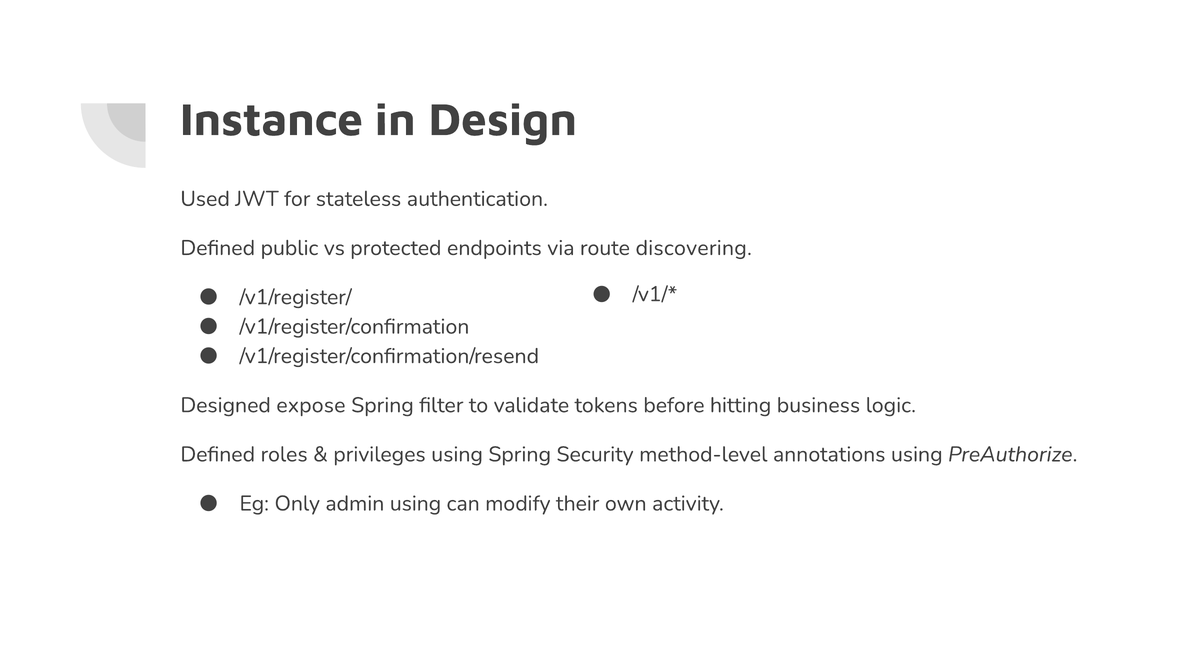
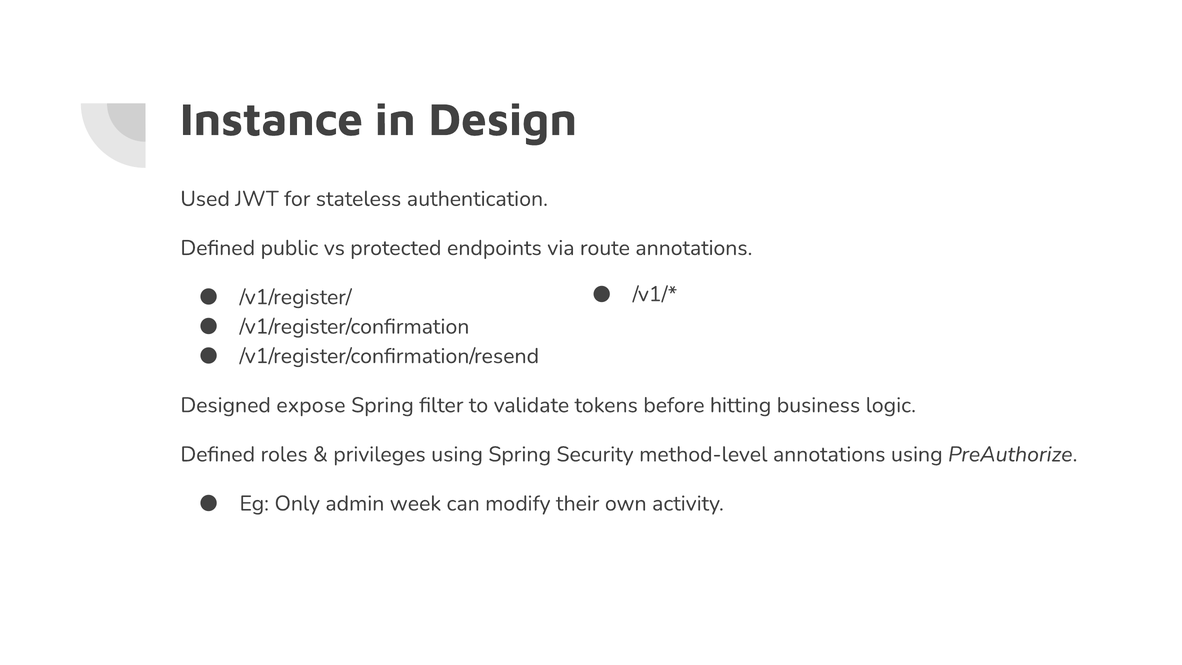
route discovering: discovering -> annotations (694, 248)
admin using: using -> week (415, 503)
